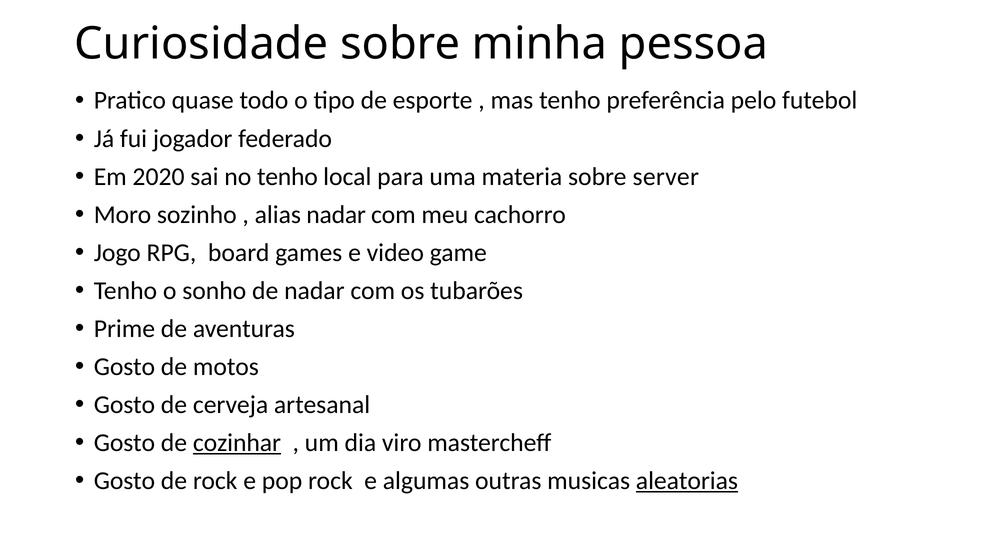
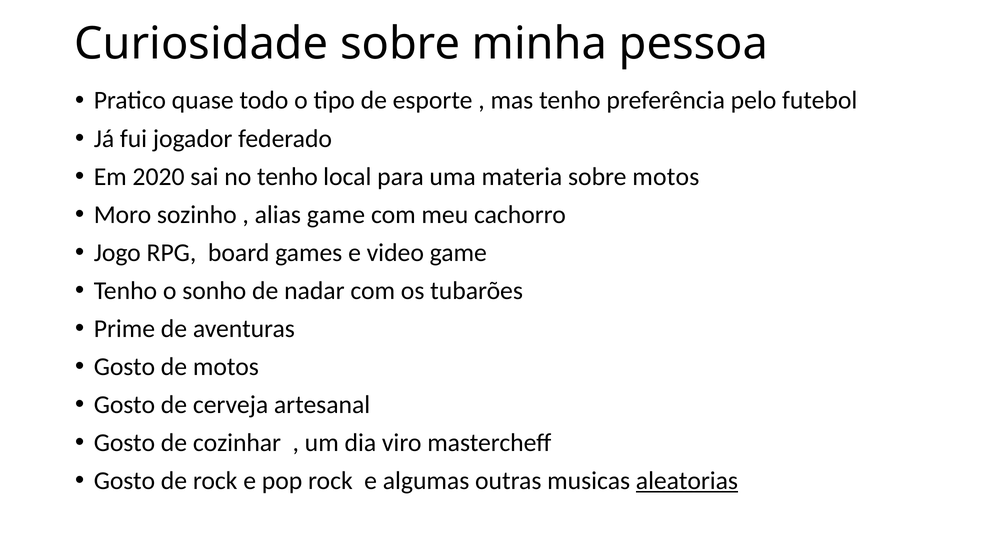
sobre server: server -> motos (666, 177)
alias nadar: nadar -> game (336, 215)
cozinhar underline: present -> none (237, 443)
